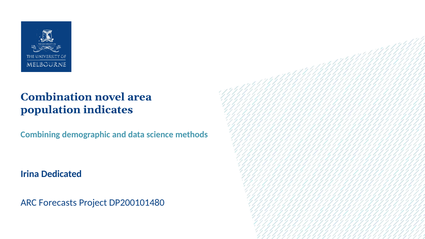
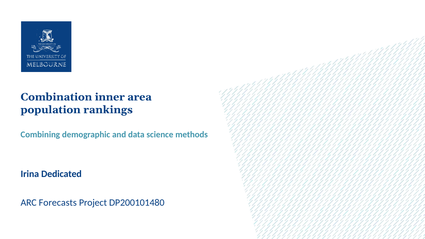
novel: novel -> inner (110, 97)
indicates: indicates -> rankings (108, 110)
